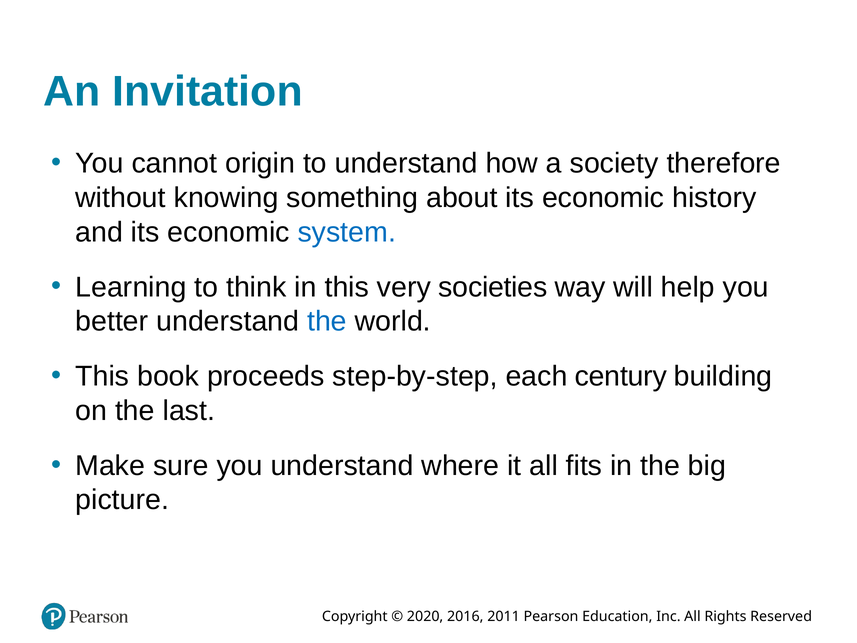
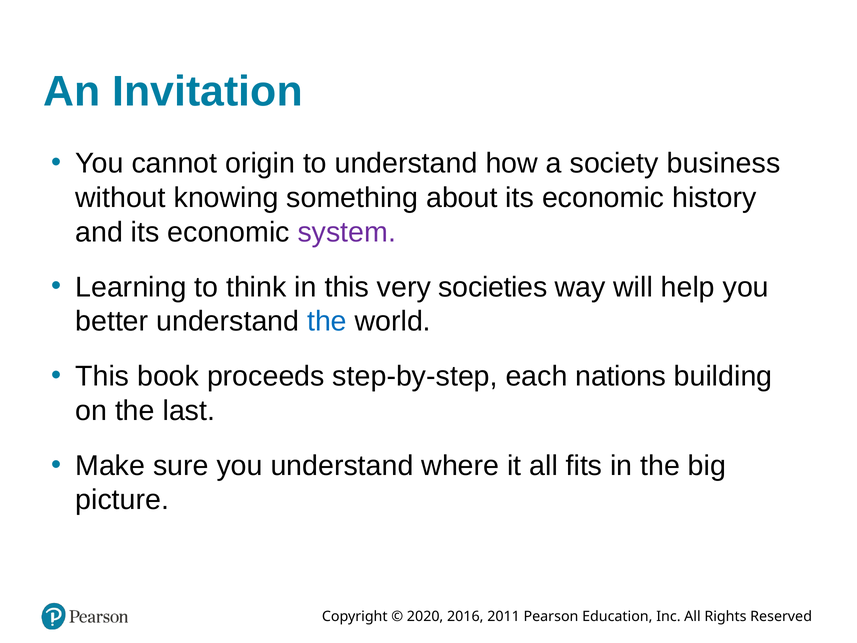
therefore: therefore -> business (724, 163)
system colour: blue -> purple (347, 232)
century: century -> nations (621, 376)
